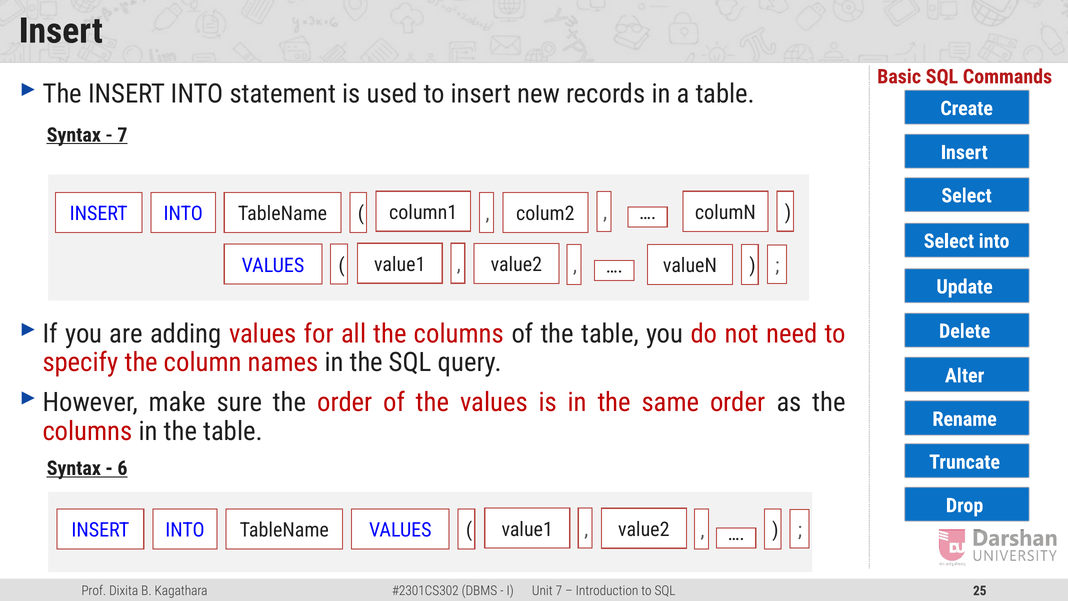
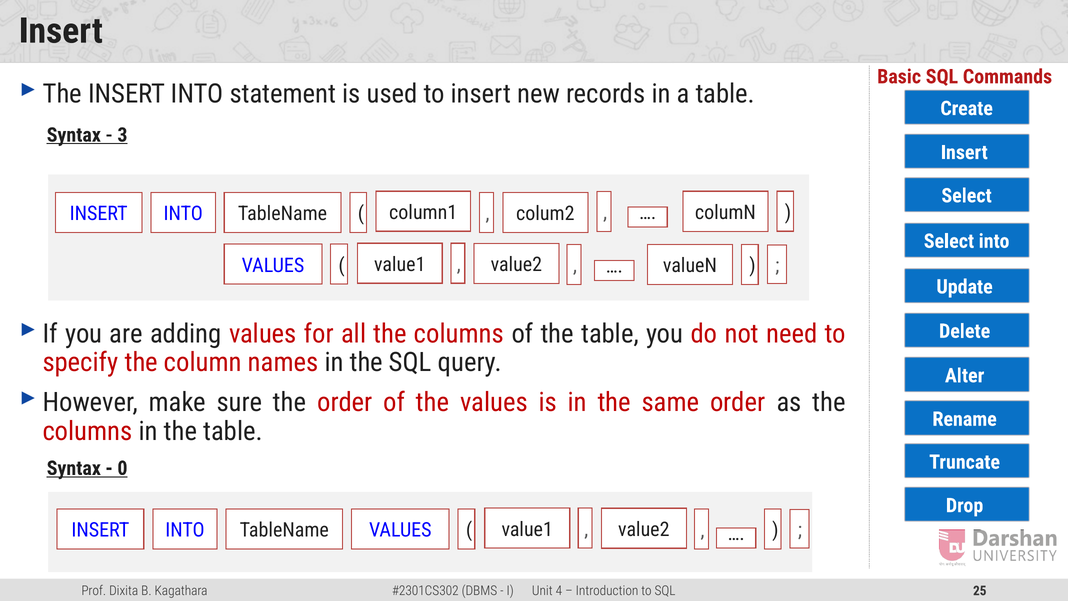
7: 7 -> 3 (122, 135)
6: 6 -> 0 (122, 468)
7: 7 -> 4 (559, 591)
